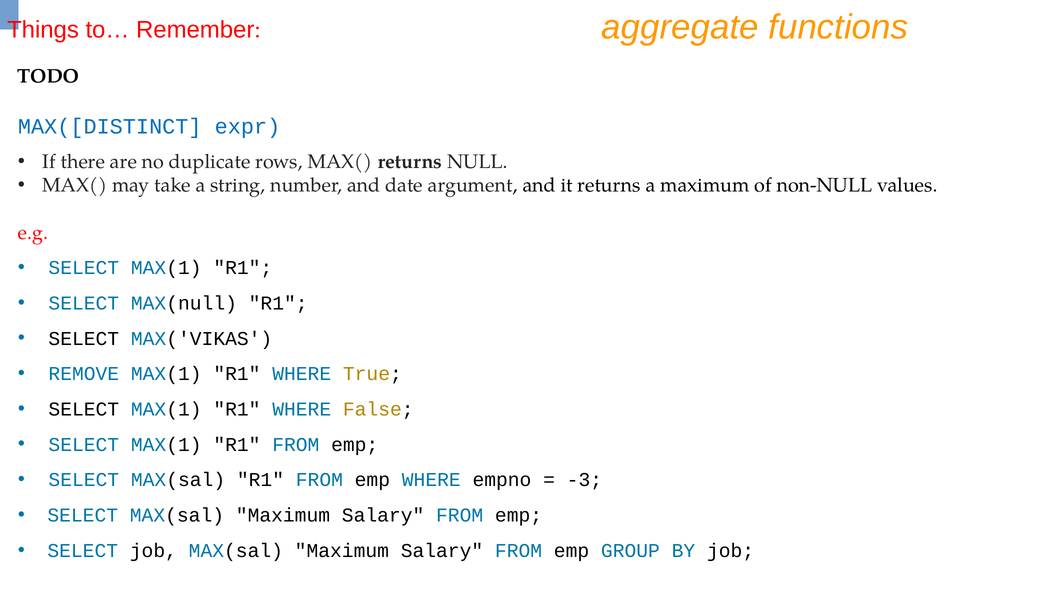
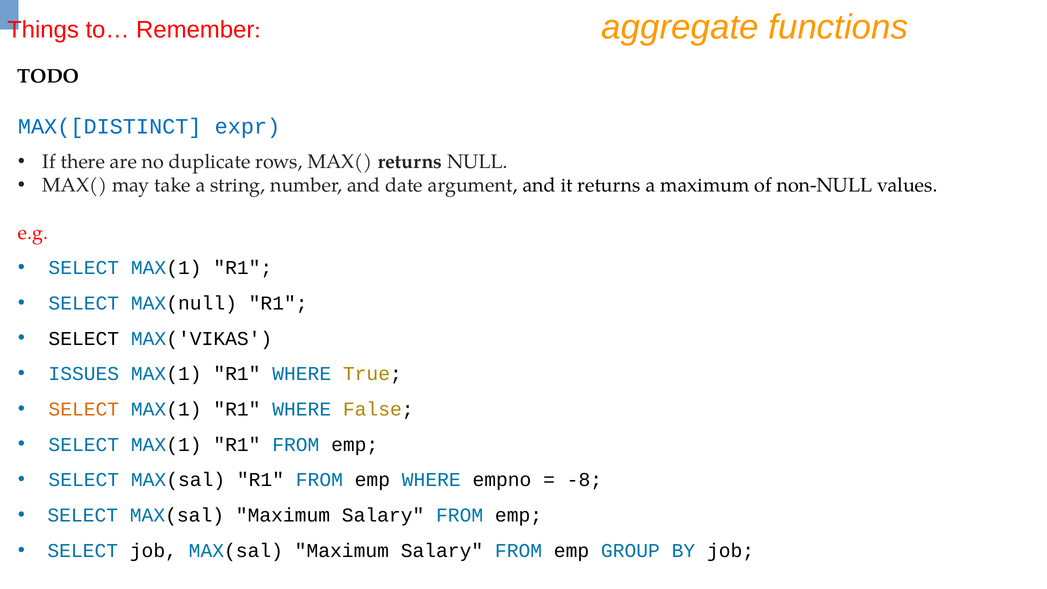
REMOVE: REMOVE -> ISSUES (84, 374)
SELECT colour: black -> orange (84, 409)
-3: -3 -> -8 (584, 480)
